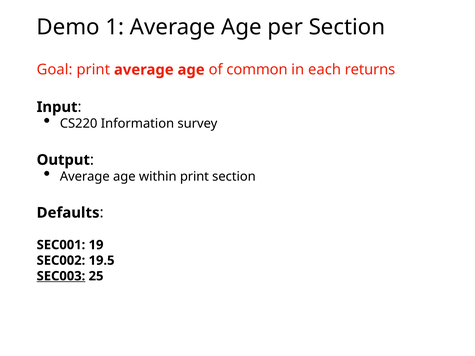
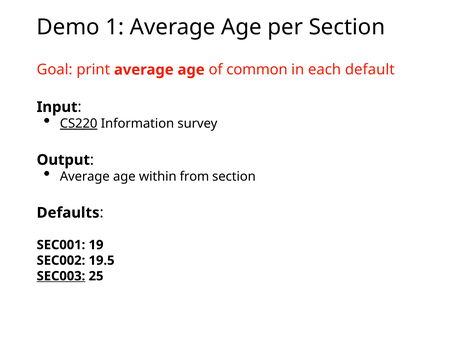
returns: returns -> default (370, 70)
CS220 underline: none -> present (79, 124)
within print: print -> from (194, 177)
